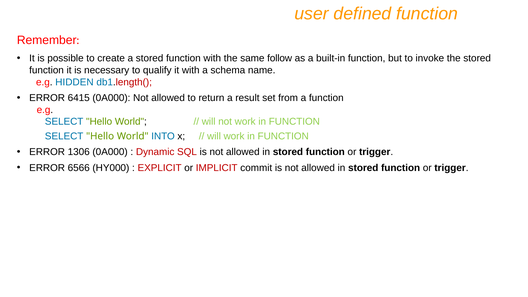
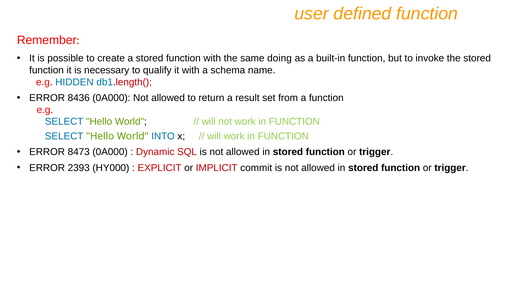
follow: follow -> doing (280, 58)
6415: 6415 -> 8436 (79, 98)
1306: 1306 -> 8473 (79, 152)
6566: 6566 -> 2393 (79, 168)
